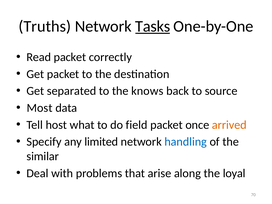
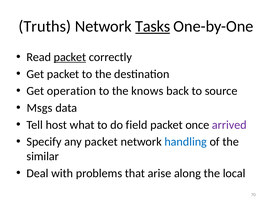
packet underline: none -> present (70, 57)
separated: separated -> operation (72, 91)
Most: Most -> Msgs (40, 108)
arrived colour: orange -> purple (229, 125)
any limited: limited -> packet (101, 142)
loyal: loyal -> local (234, 173)
